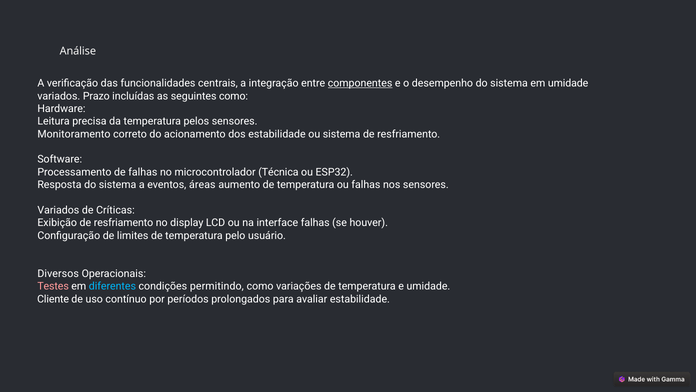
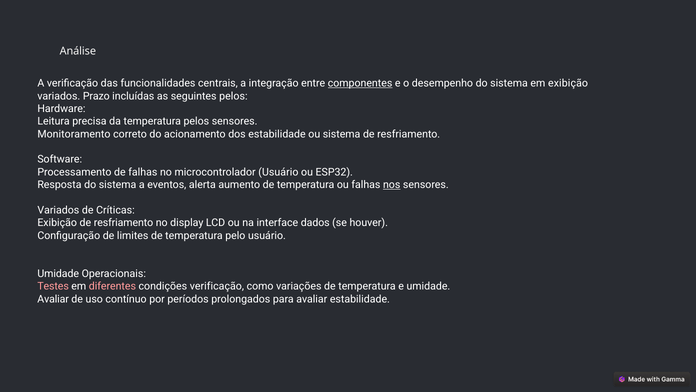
em umidade: umidade -> exibição (568, 83)
seguintes como: como -> pelos (233, 96)
microcontrolador Técnica: Técnica -> Usuário (278, 172)
áreas: áreas -> alerta (202, 185)
nos underline: none -> present (392, 185)
interface falhas: falhas -> dados (315, 223)
Diversos: Diversos -> Umidade (58, 273)
diferentes colour: light blue -> pink (112, 286)
condições permitindo: permitindo -> verificação (217, 286)
Cliente: Cliente -> Avaliar (53, 299)
